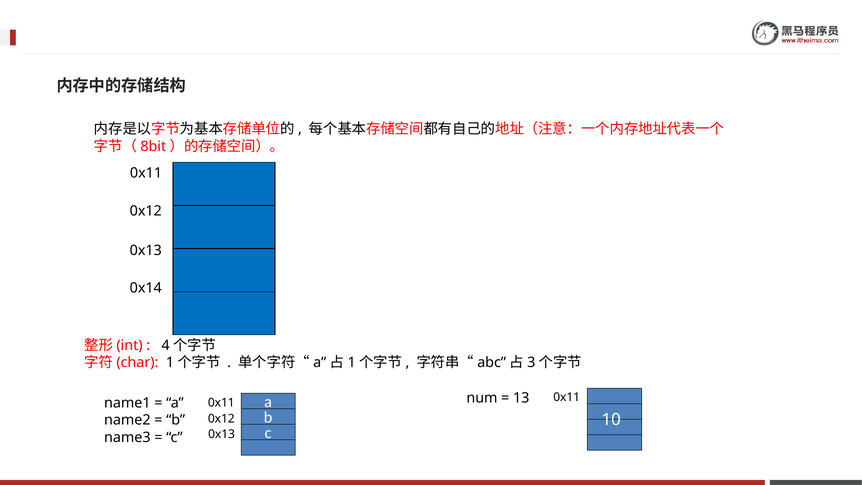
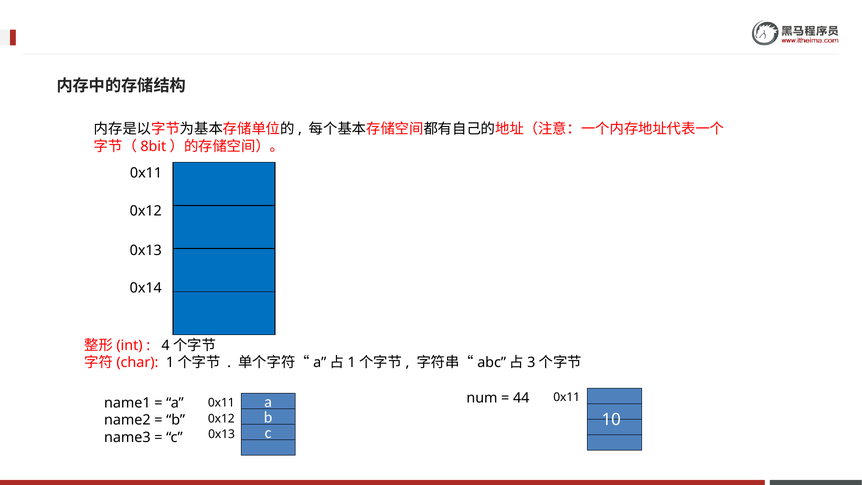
13: 13 -> 44 (521, 398)
